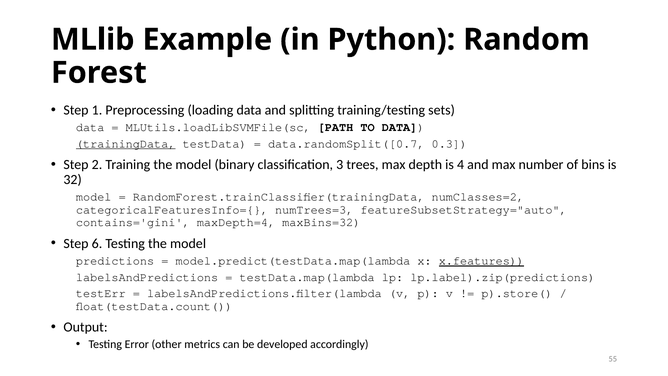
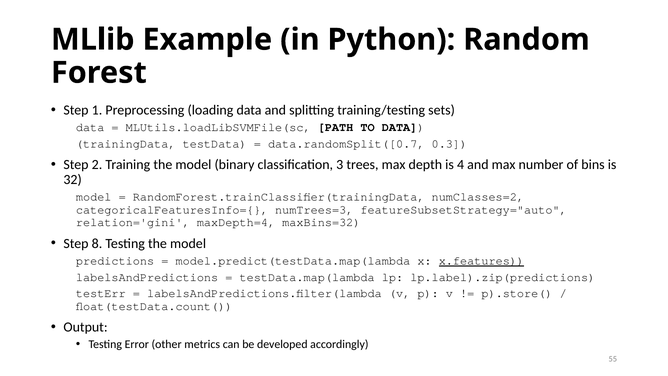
trainingData underline: present -> none (126, 144)
contains='gini: contains='gini -> relation='gini (133, 222)
6: 6 -> 8 (97, 243)
